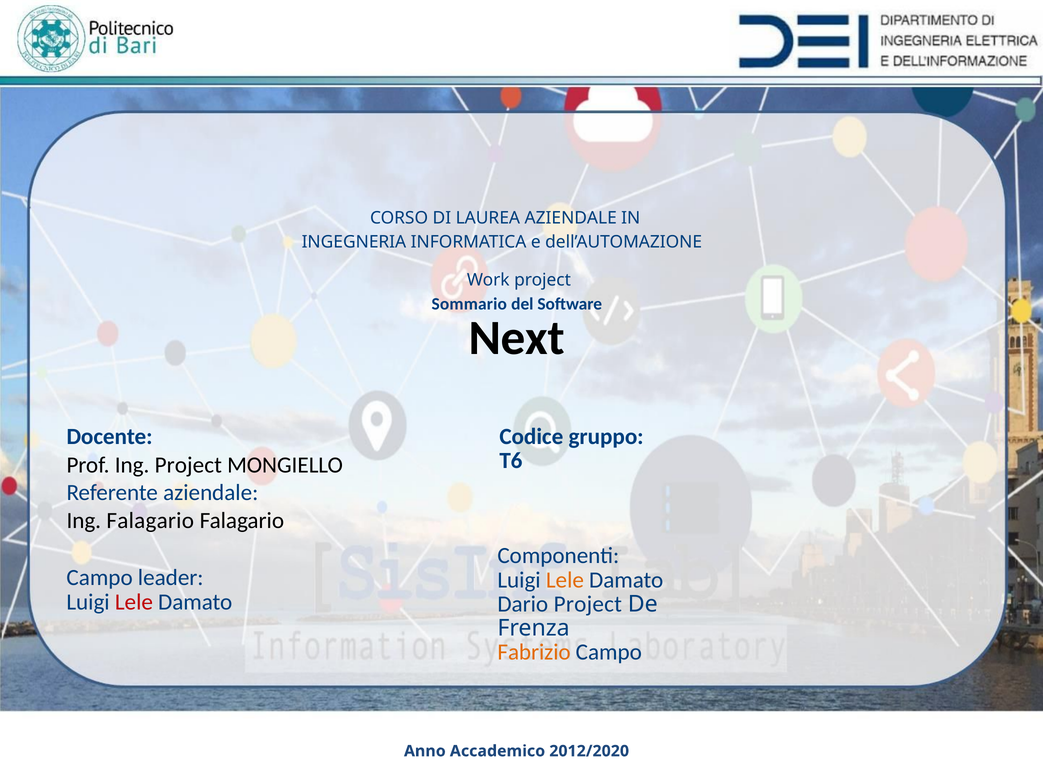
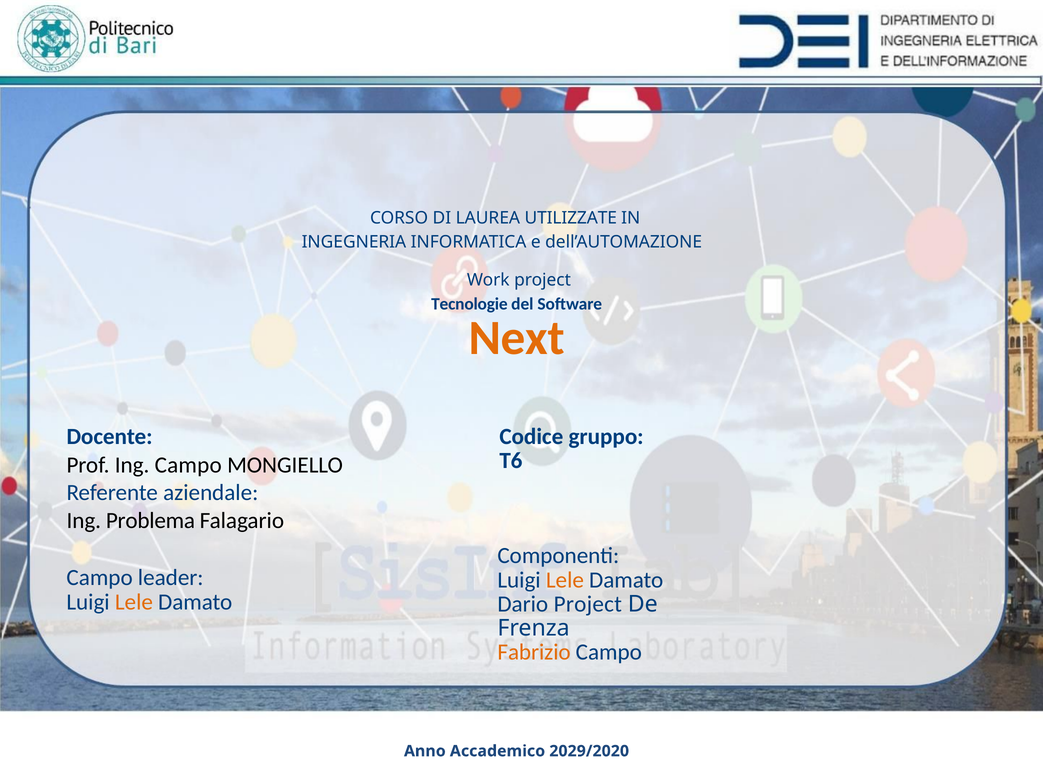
LAUREA AZIENDALE: AZIENDALE -> UTILIZZATE (571, 218)
Sommario: Sommario -> Tecnologie (469, 304)
Next colour: black -> orange (517, 338)
Ing Project: Project -> Campo (188, 465)
Ing Falagario: Falagario -> Problema (150, 521)
Lele colour: red -> orange (134, 602)
2012/2020: 2012/2020 -> 2029/2020 (589, 751)
